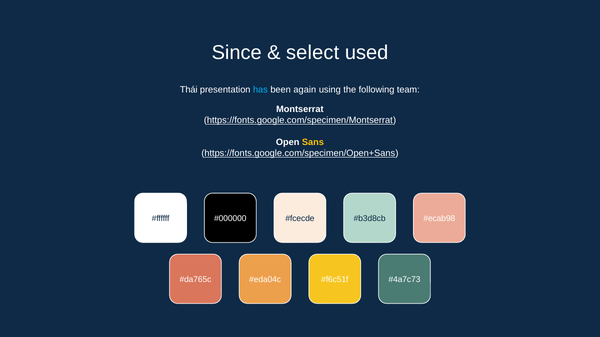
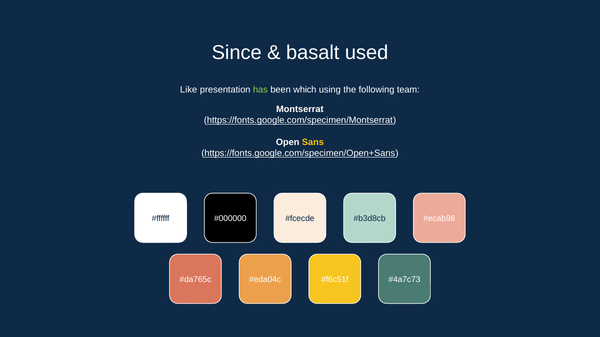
select: select -> basalt (313, 53)
Thái: Thái -> Like (189, 90)
has colour: light blue -> light green (260, 90)
again: again -> which (305, 90)
